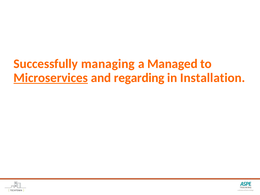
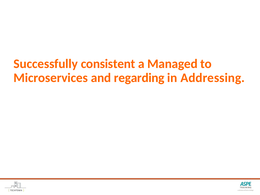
managing: managing -> consistent (108, 64)
Microservices underline: present -> none (51, 78)
Installation: Installation -> Addressing (213, 78)
